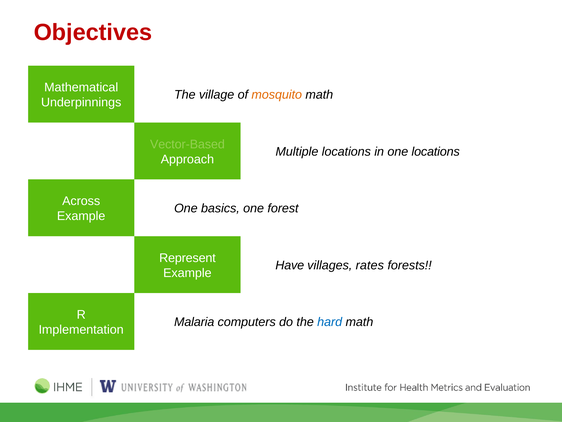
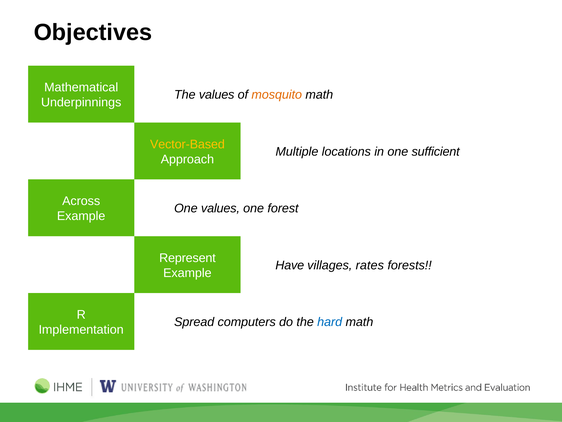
Objectives colour: red -> black (93, 32)
The village: village -> values (217, 95)
Vector-Based colour: light green -> yellow (187, 144)
one locations: locations -> sufficient (436, 152)
One basics: basics -> values (220, 208)
Malaria: Malaria -> Spread (194, 322)
